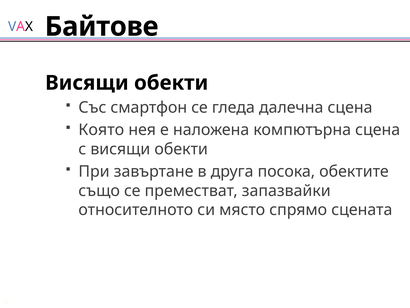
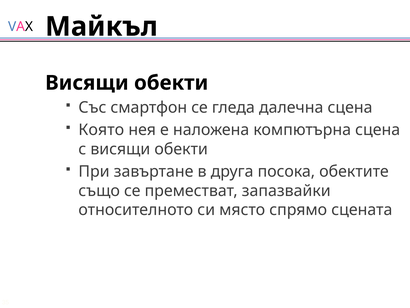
Байтове: Байтове -> Майкъл (101, 27)
